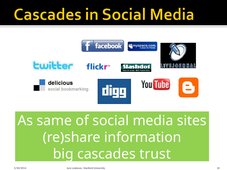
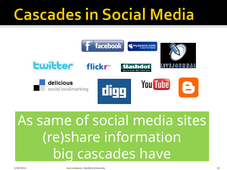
trust: trust -> have (155, 154)
